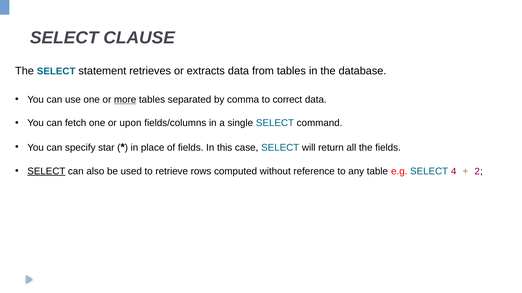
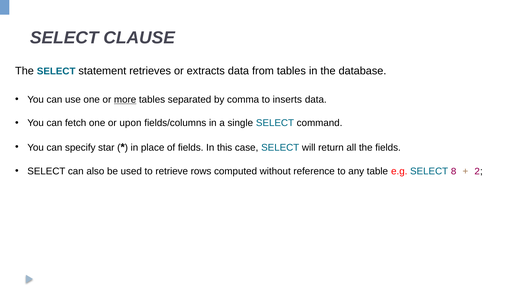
correct: correct -> inserts (287, 100)
SELECT underline: present -> none (46, 172)
4: 4 -> 8 (454, 172)
